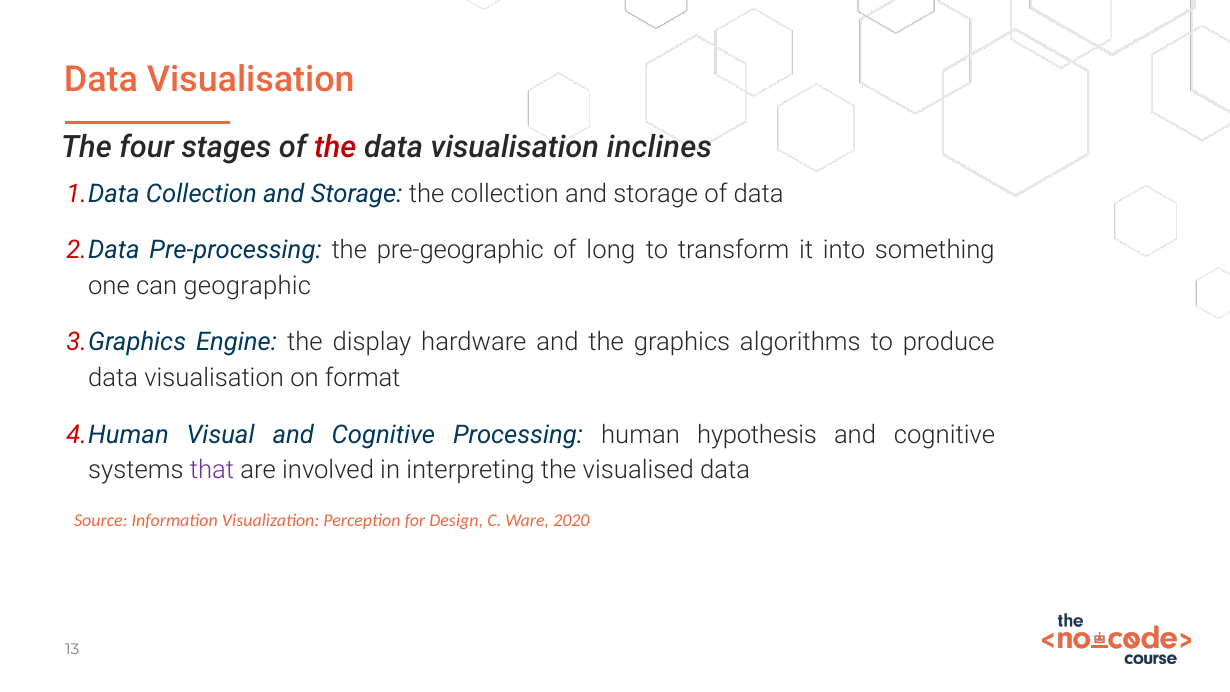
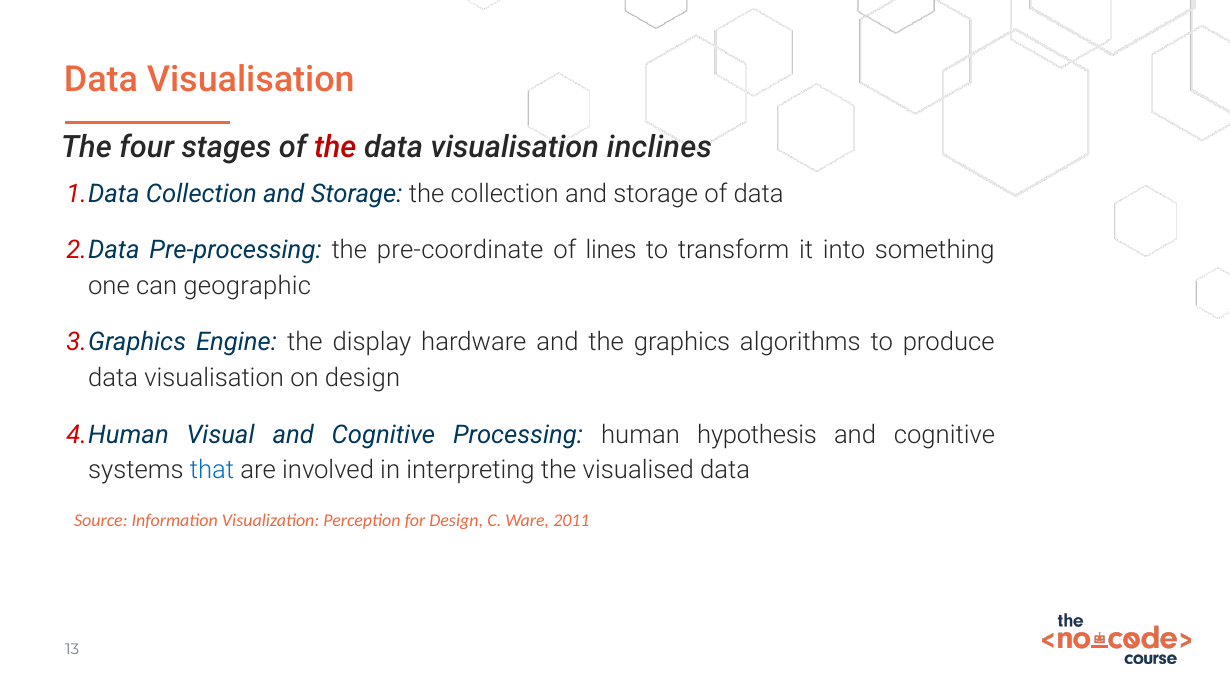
pre-geographic: pre-geographic -> pre-coordinate (460, 250)
long: long -> lines (611, 250)
on format: format -> design (363, 378)
that colour: purple -> blue (212, 470)
2020: 2020 -> 2011 (571, 520)
